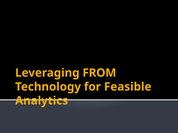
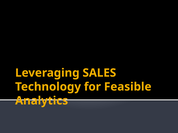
FROM: FROM -> SALES (99, 73)
